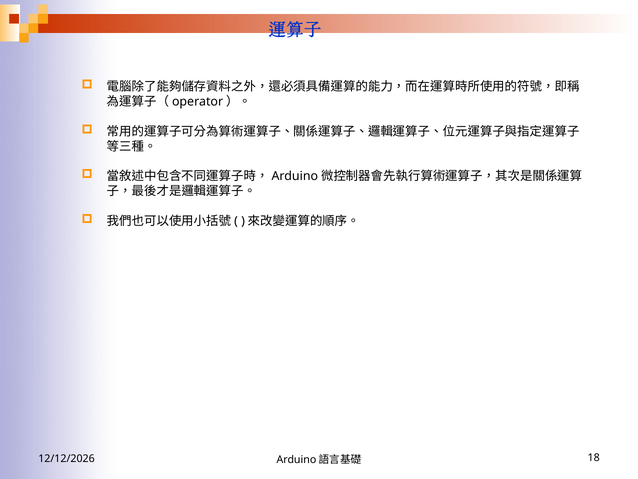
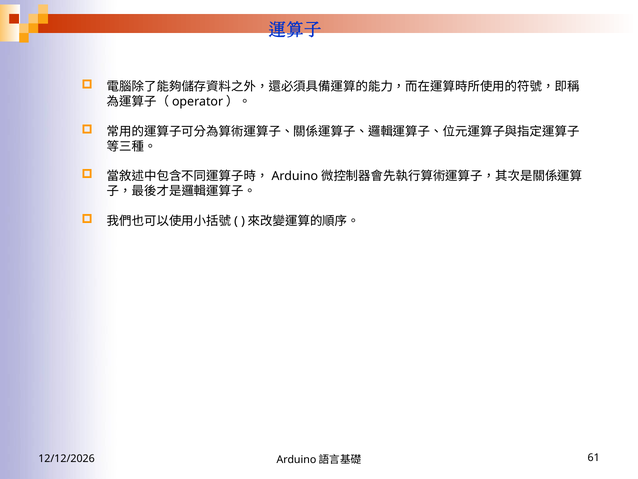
18: 18 -> 61 (594, 457)
